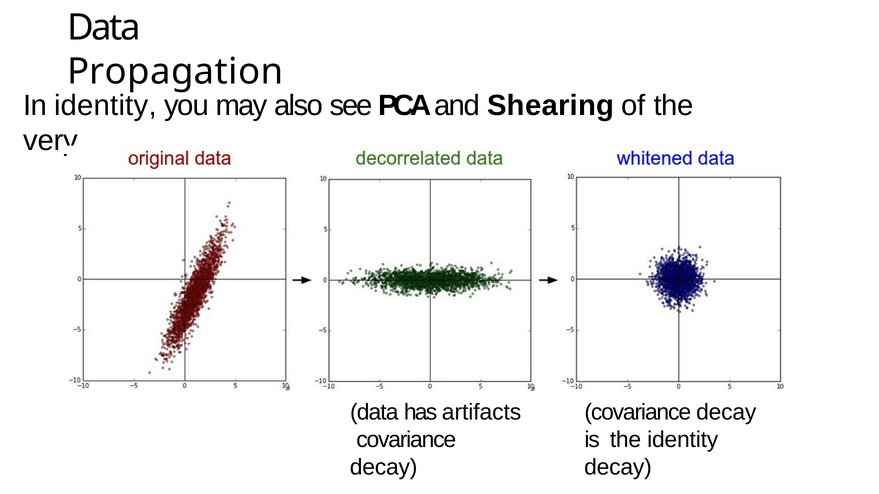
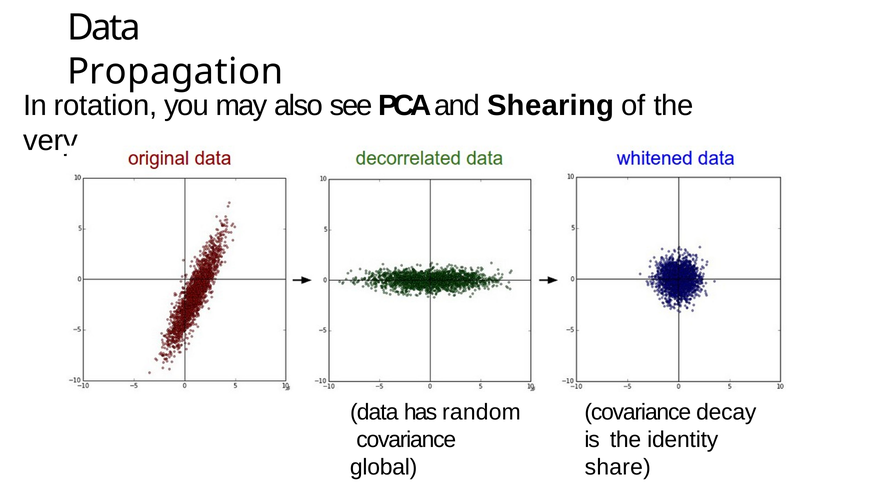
In identity: identity -> rotation (106, 106)
artifacts: artifacts -> random (481, 413)
decay: decay -> global (384, 468)
decay: decay -> share (618, 468)
